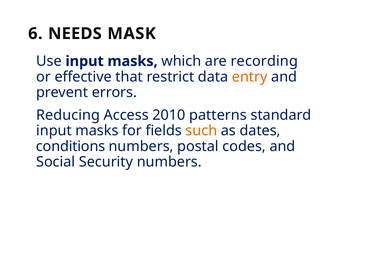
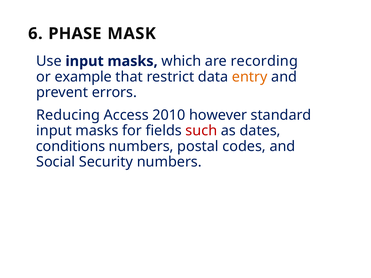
NEEDS: NEEDS -> PHASE (75, 34)
effective: effective -> example (83, 77)
patterns: patterns -> however (218, 115)
such colour: orange -> red (201, 131)
